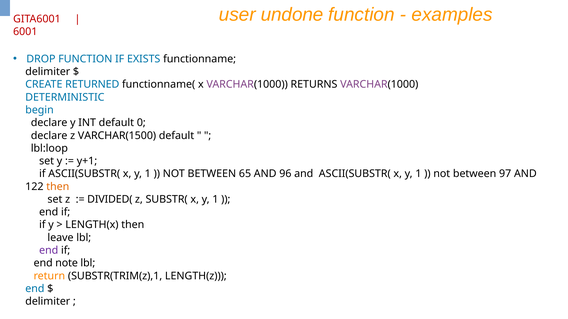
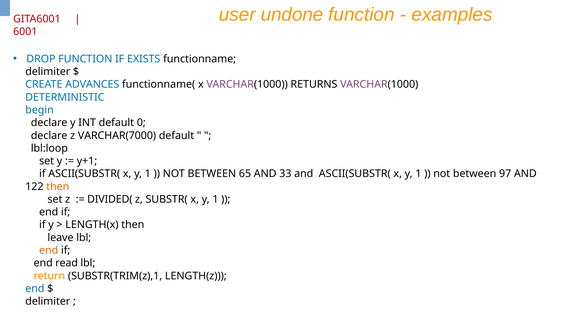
RETURNED: RETURNED -> ADVANCES (92, 85)
VARCHAR(1500: VARCHAR(1500 -> VARCHAR(7000 (117, 136)
96: 96 -> 33 (285, 174)
end colour: purple -> orange (49, 251)
note: note -> read (67, 264)
